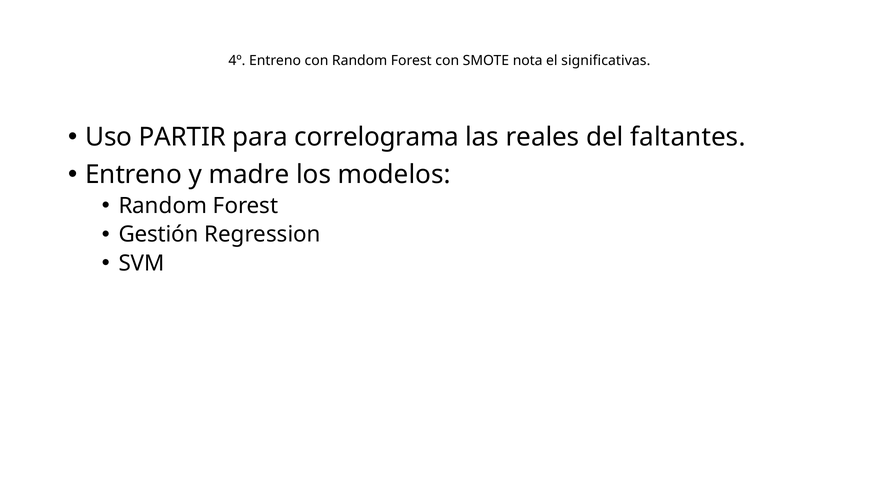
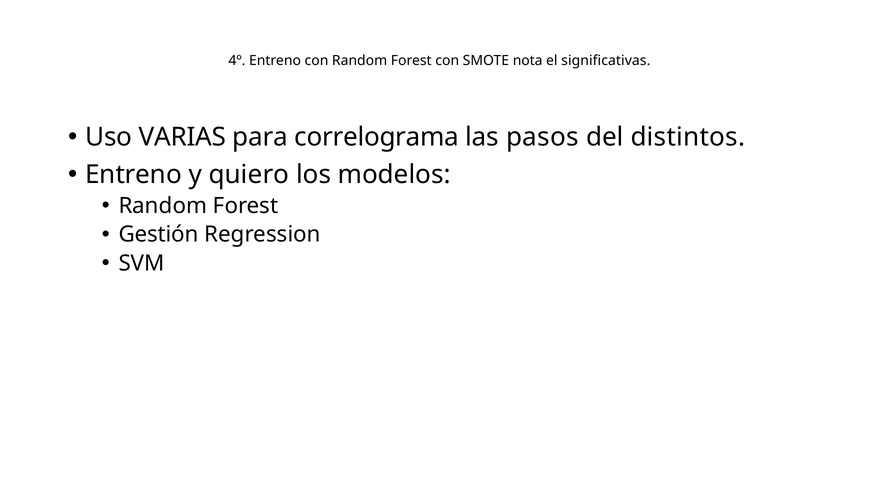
PARTIR: PARTIR -> VARIAS (182, 137)
reales: reales -> pasos (542, 137)
faltantes: faltantes -> distintos (688, 137)
madre: madre -> quiero (249, 175)
